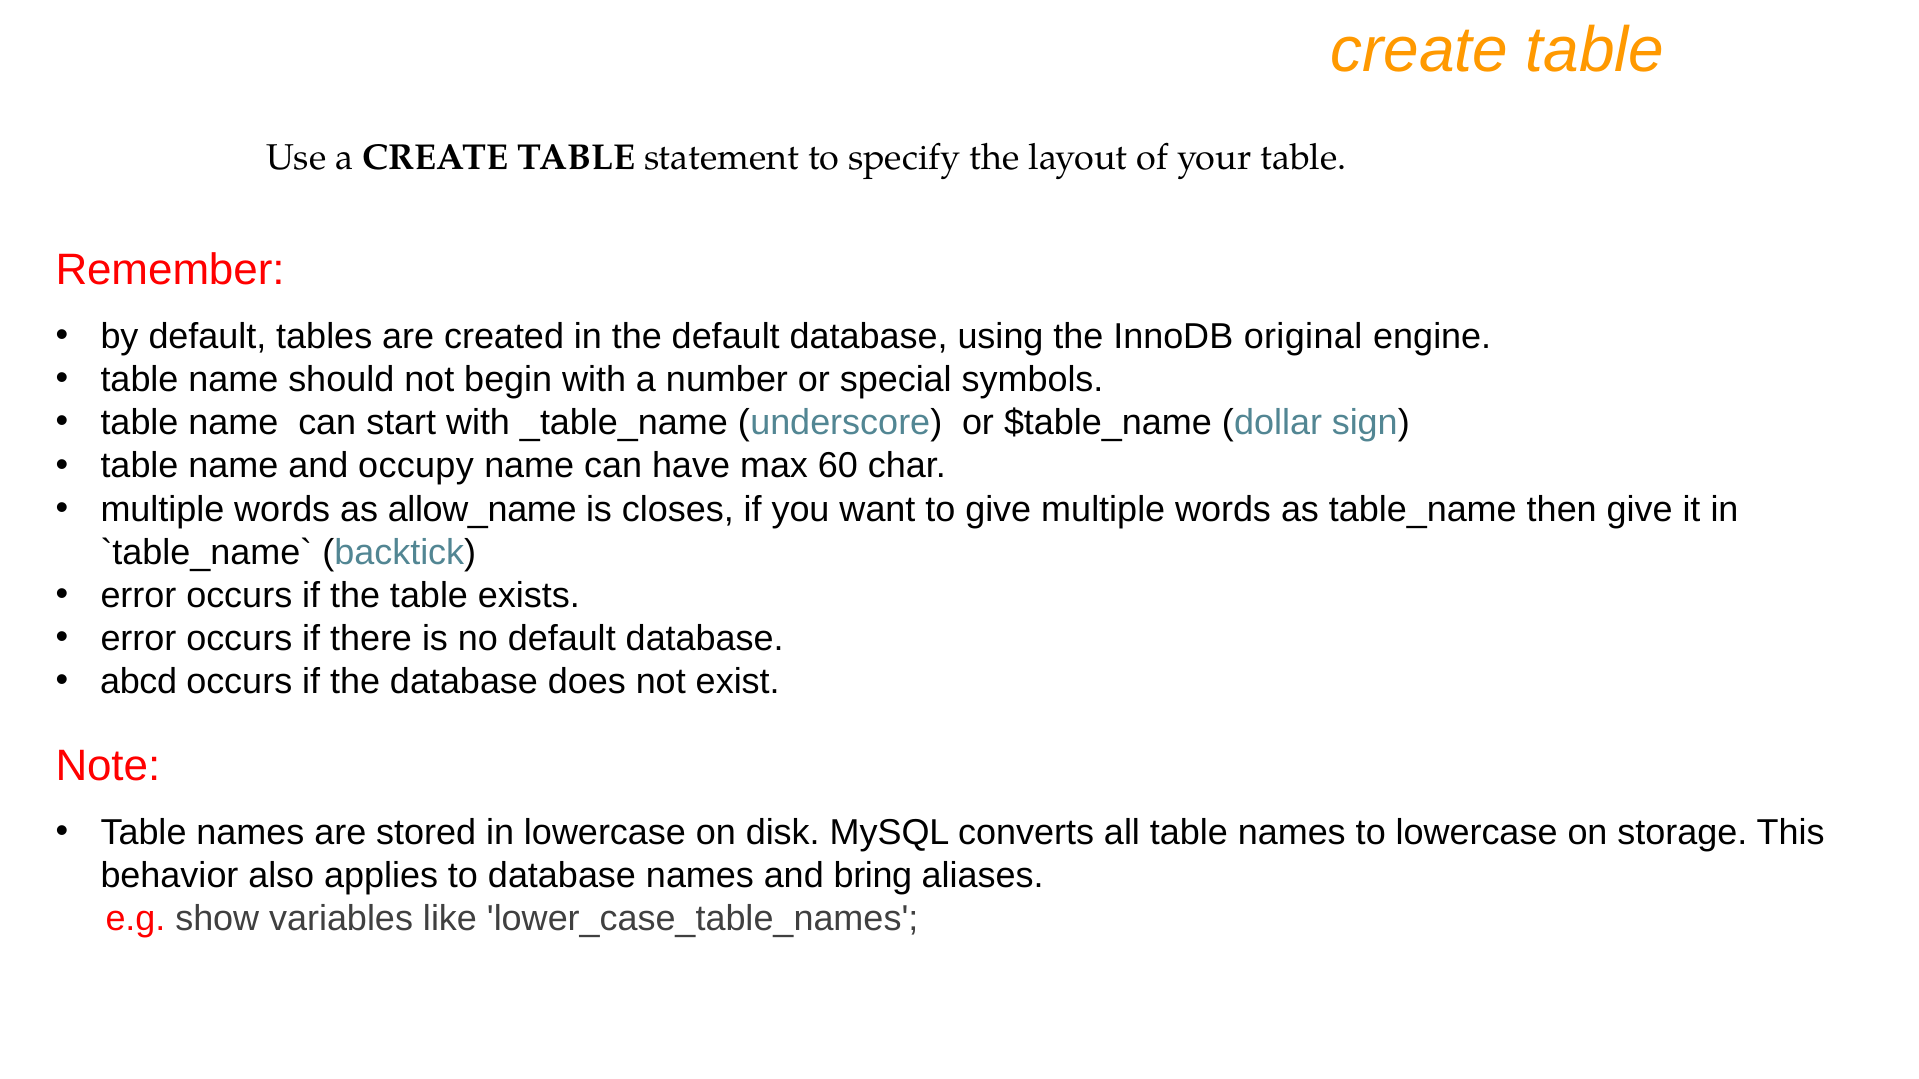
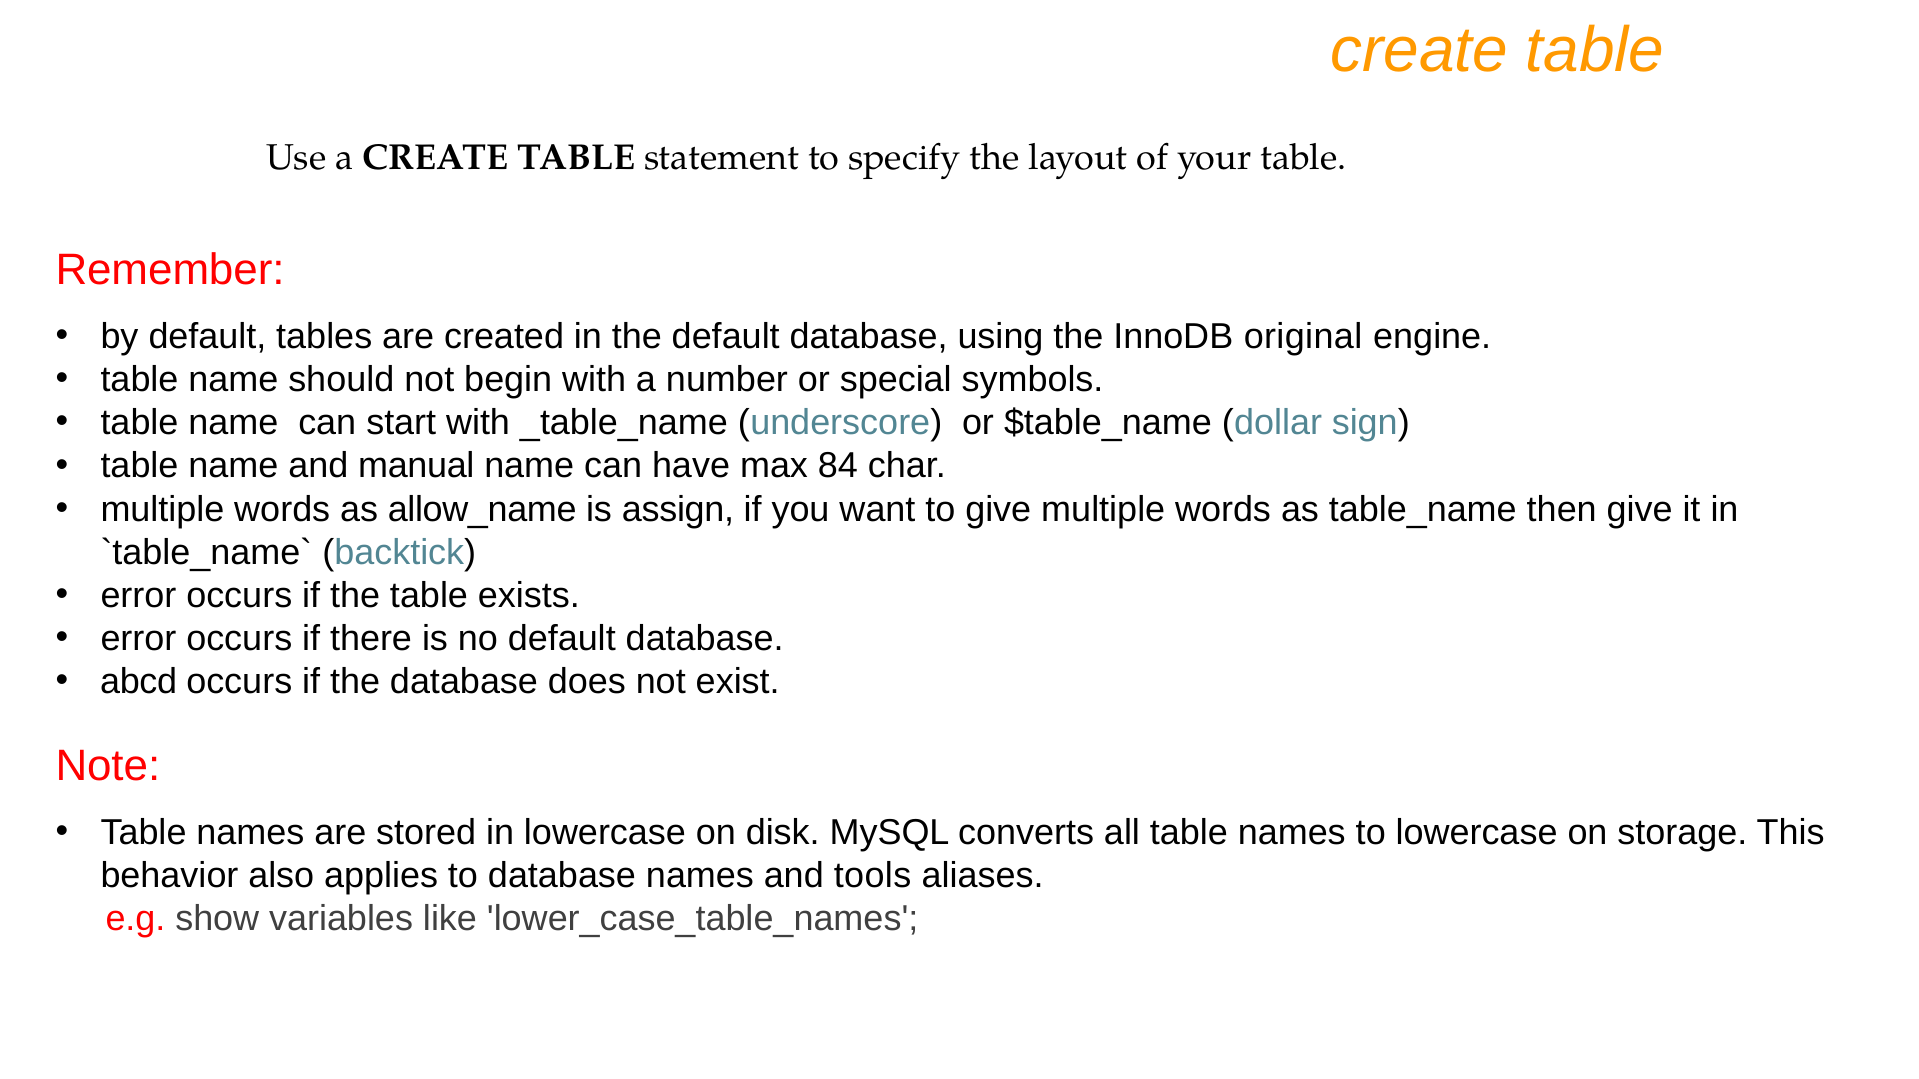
occupy: occupy -> manual (416, 466)
60: 60 -> 84 (838, 466)
closes: closes -> assign (678, 509)
bring: bring -> tools (873, 876)
